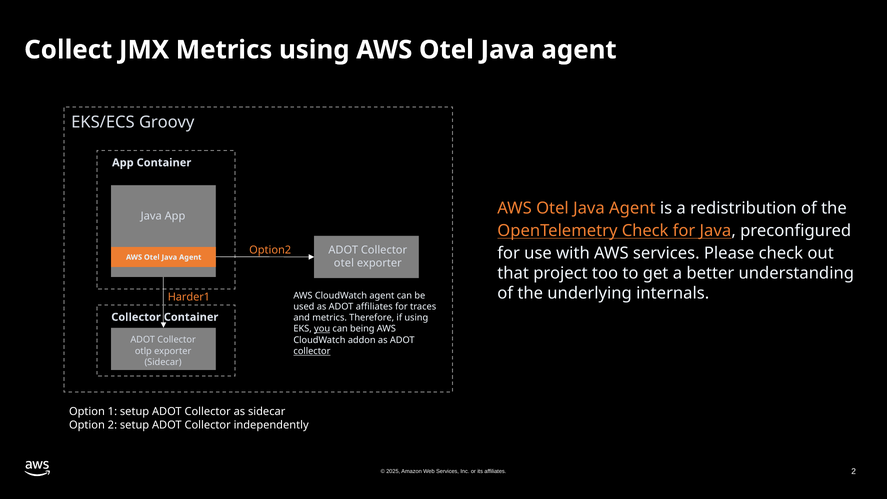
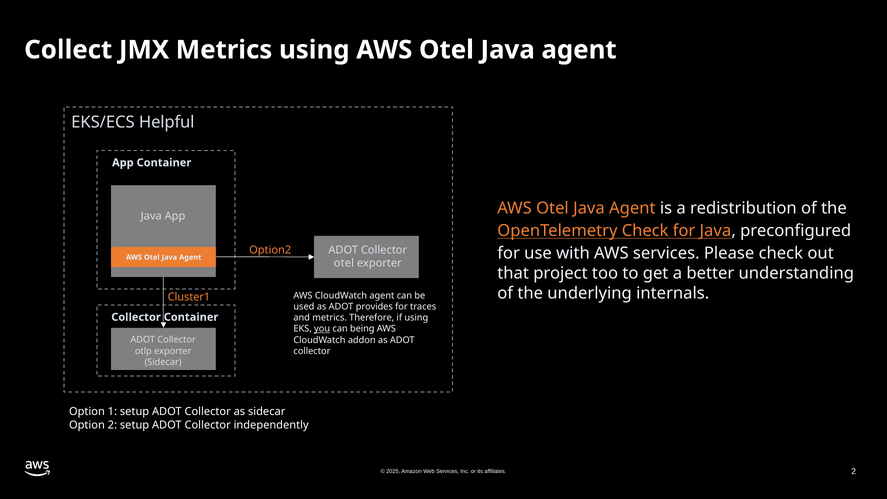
Groovy: Groovy -> Helpful (167, 122)
Harder1: Harder1 -> Cluster1 (189, 297)
ADOT affiliates: affiliates -> provides (374, 307)
collector underline: present -> none (312, 351)
